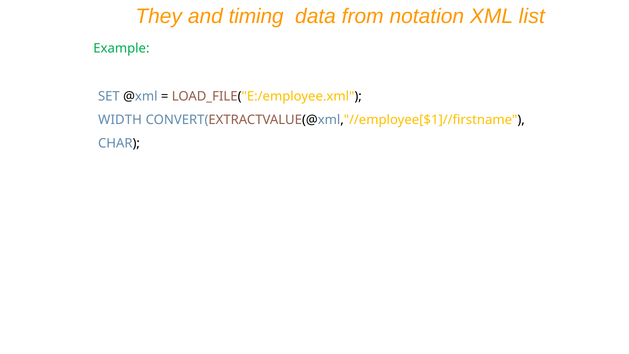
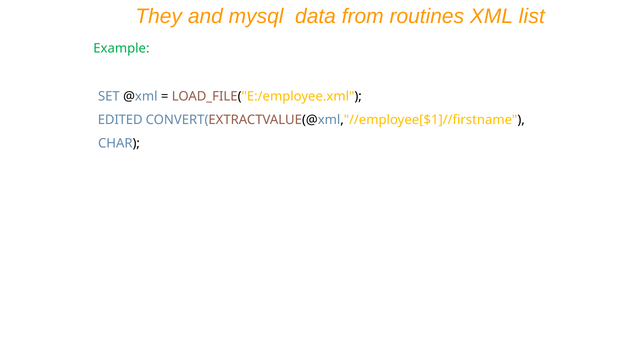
timing: timing -> mysql (256, 16)
notation: notation -> routines (427, 16)
WIDTH: WIDTH -> EDITED (120, 120)
